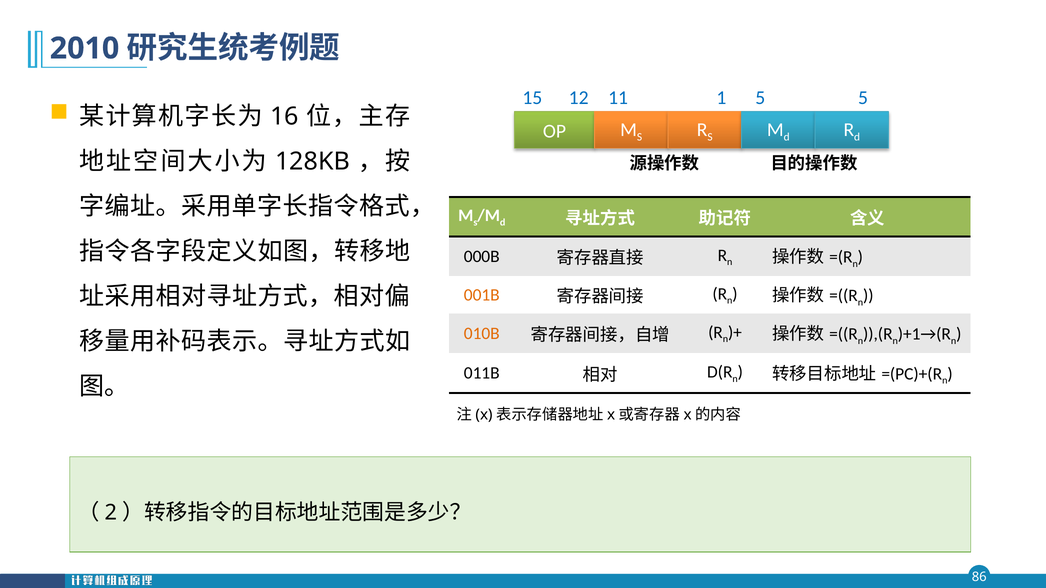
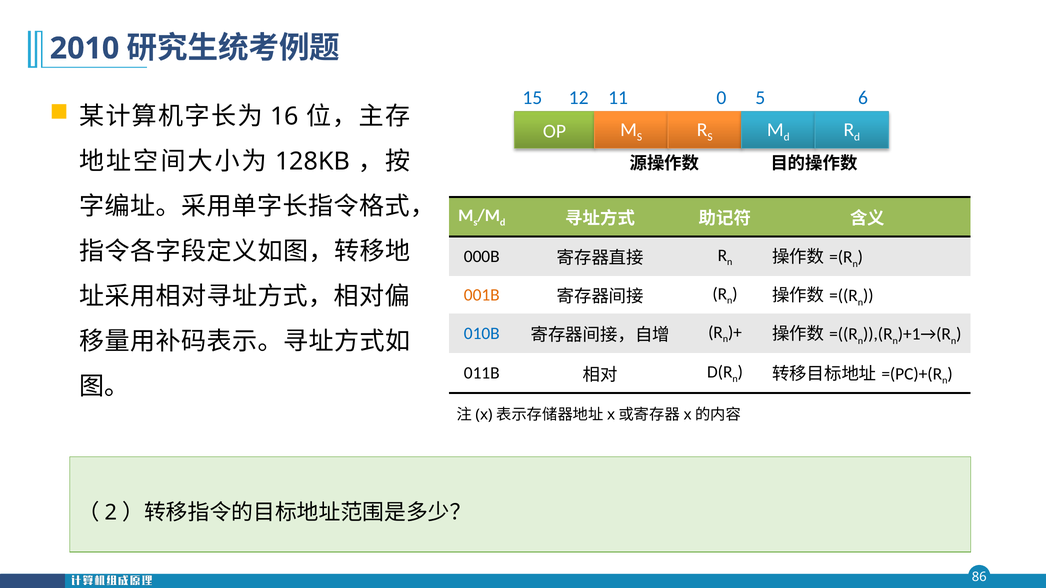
1: 1 -> 0 (721, 98)
5 5: 5 -> 6 (863, 98)
010B colour: orange -> blue (482, 334)
